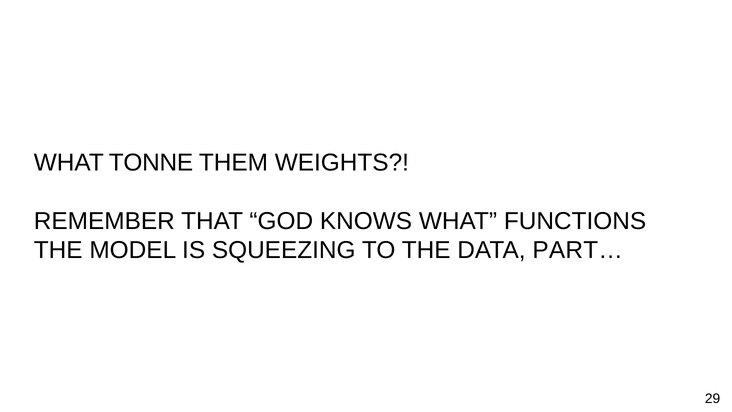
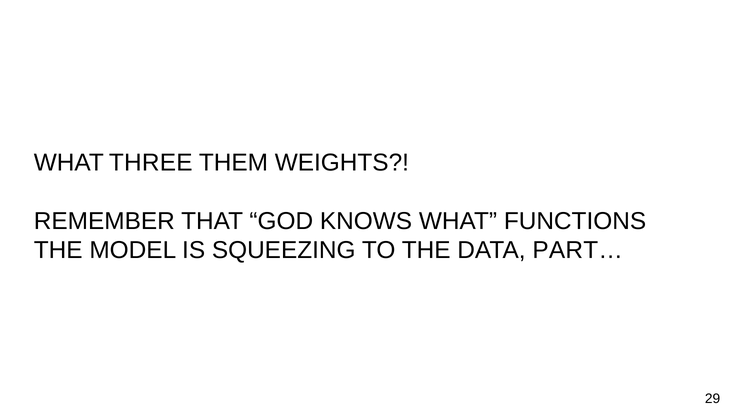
TONNE: TONNE -> THREE (151, 162)
